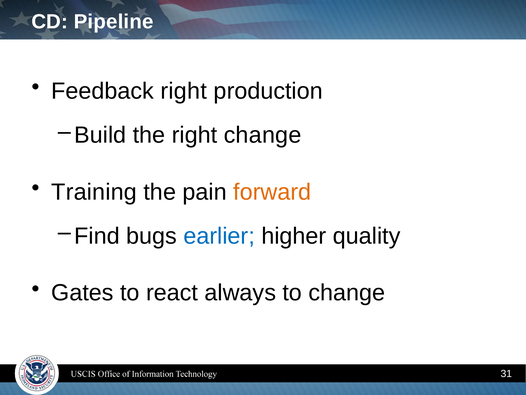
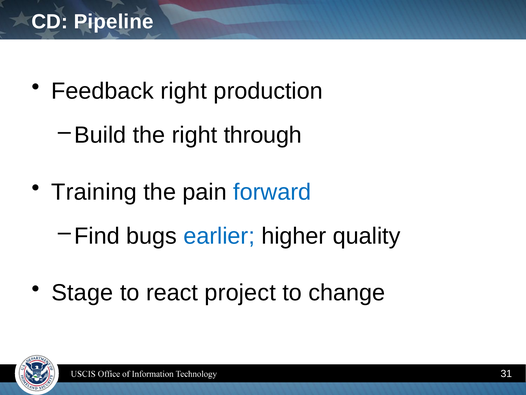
right change: change -> through (263, 135)
forward colour: orange -> blue (272, 192)
Gates: Gates -> Stage (82, 293)
always: always -> project (240, 293)
